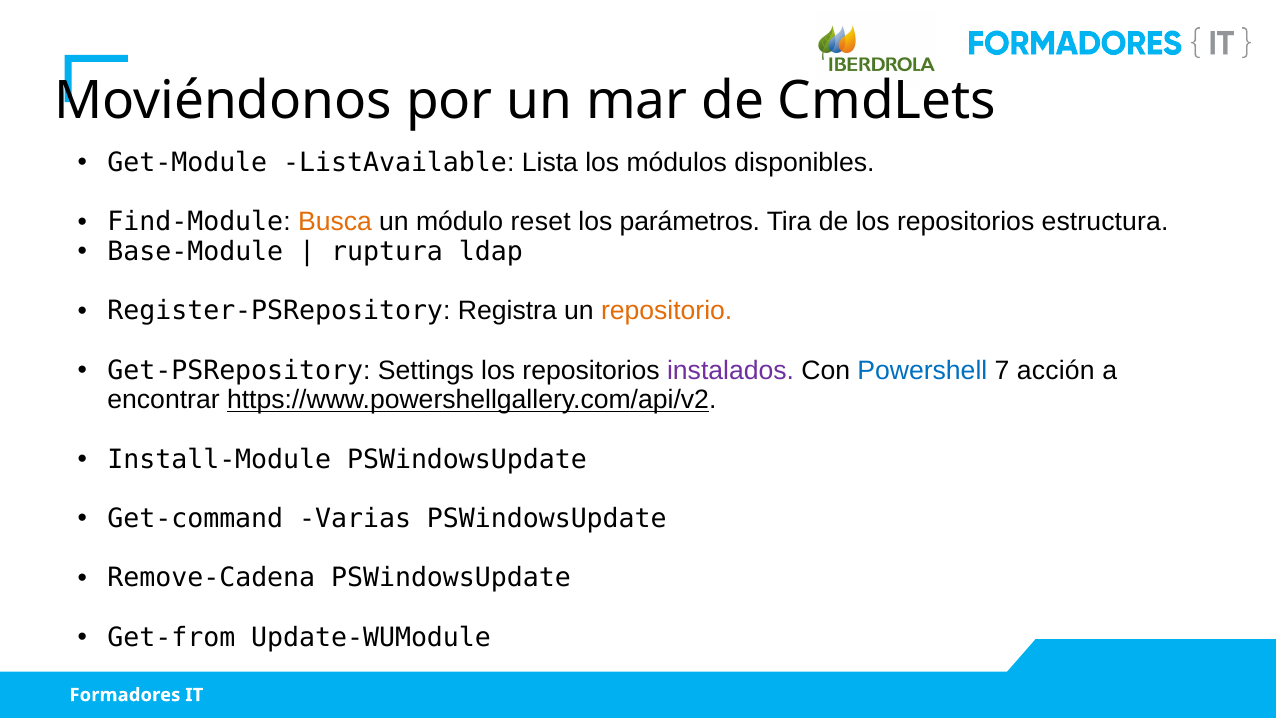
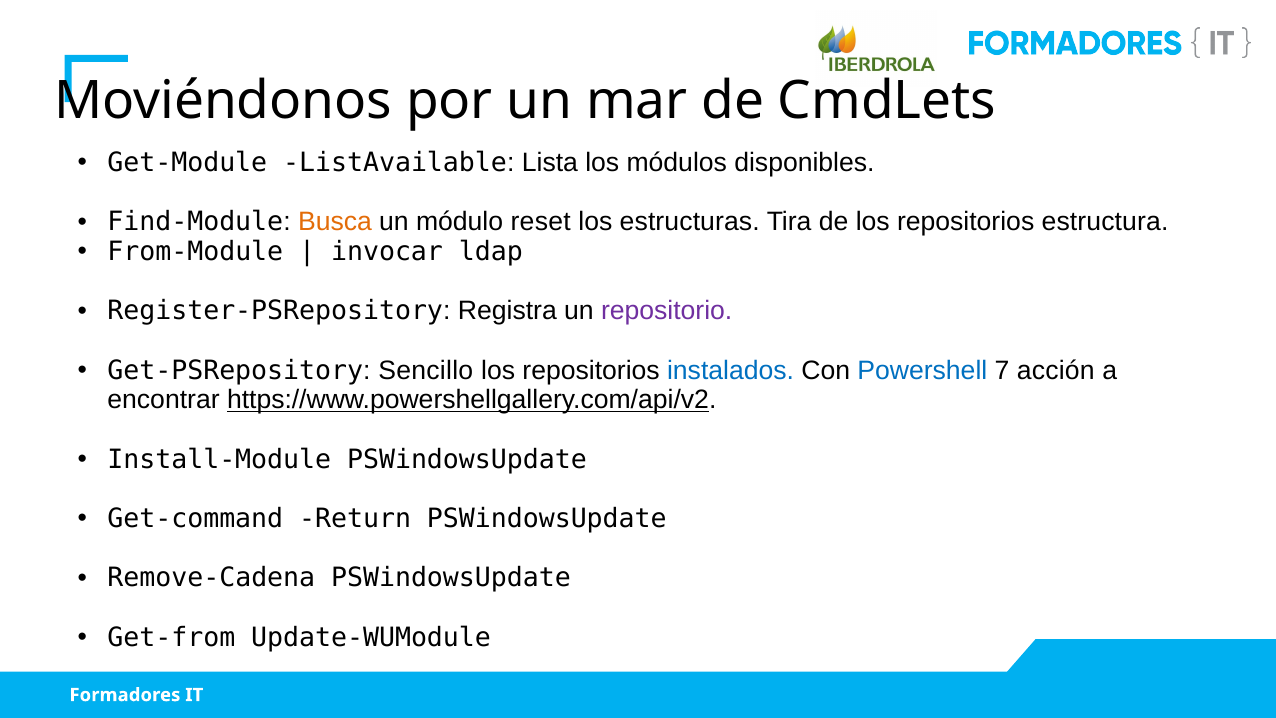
parámetros: parámetros -> estructuras (690, 222)
Base-Module: Base-Module -> From-Module (195, 252)
ruptura: ruptura -> invocar (387, 252)
repositorio colour: orange -> purple (667, 311)
Settings: Settings -> Sencillo (426, 370)
instalados colour: purple -> blue (731, 370)
Varias: Varias -> Return (355, 519)
